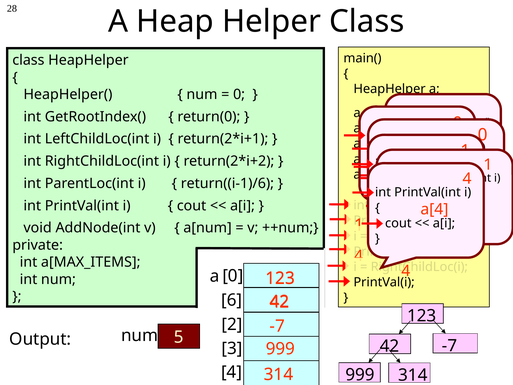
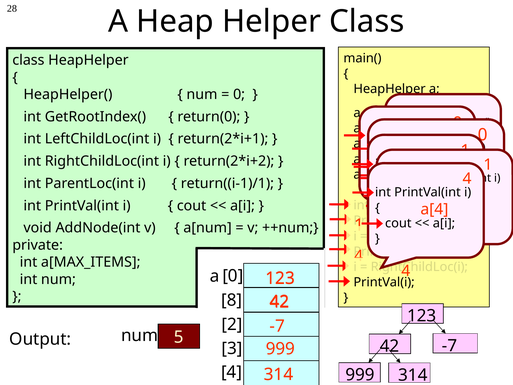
return((i-1)/6: return((i-1)/6 -> return((i-1)/1 (227, 183)
6: 6 -> 8 (232, 300)
